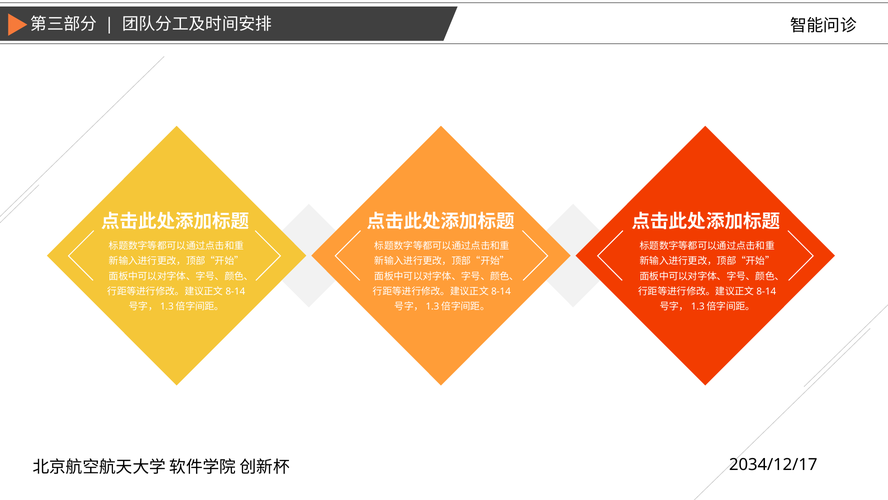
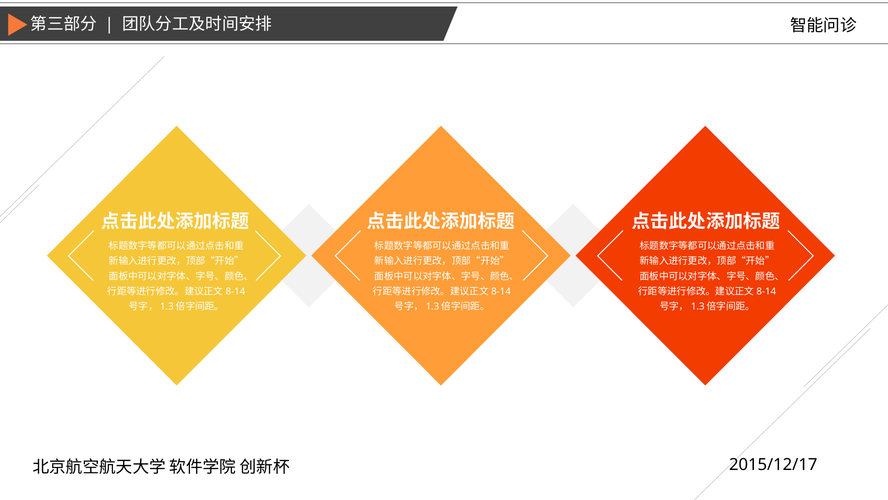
2034/12/17: 2034/12/17 -> 2015/12/17 (773, 464)
